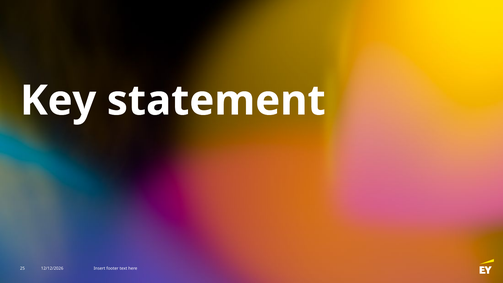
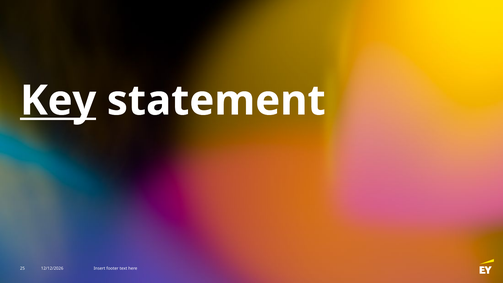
Key underline: none -> present (58, 101)
